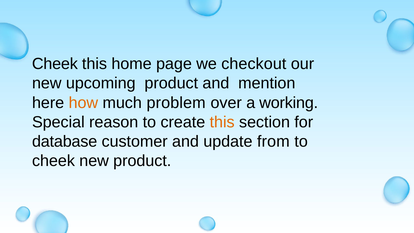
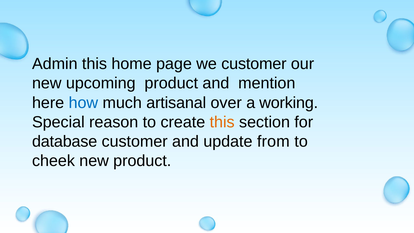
Cheek: Cheek -> Admin (55, 64)
we checkout: checkout -> customer (254, 64)
how colour: orange -> blue (83, 103)
problem: problem -> artisanal (176, 103)
